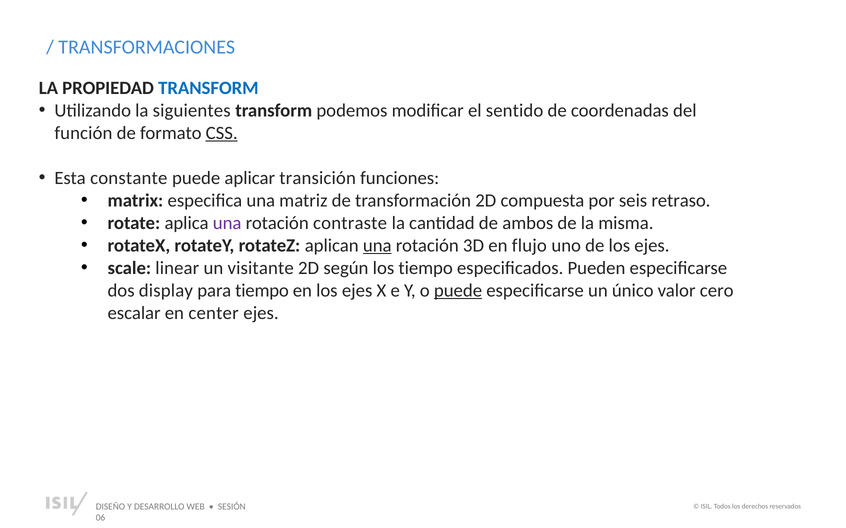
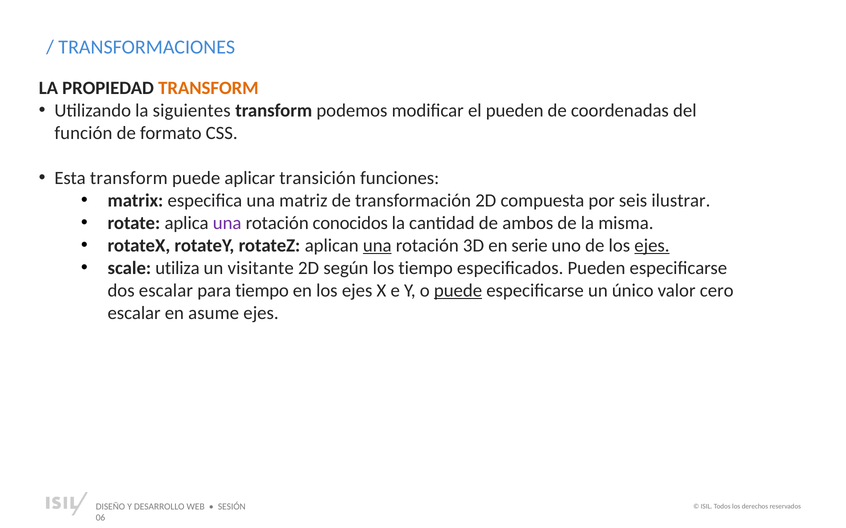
TRANSFORM colour: blue -> orange (208, 88)
el sentido: sentido -> pueden (515, 111)
CSS underline: present -> none (222, 133)
Esta constante: constante -> transform (129, 178)
retraso: retraso -> ilustrar (681, 201)
contraste: contraste -> conocidos (350, 223)
flujo: flujo -> serie (530, 246)
ejes underline: none -> present (652, 246)
linear: linear -> utiliza (177, 268)
dos display: display -> escalar (166, 291)
center: center -> asume (214, 314)
